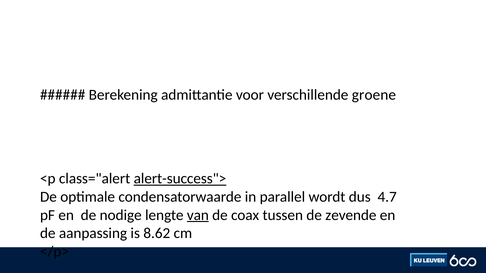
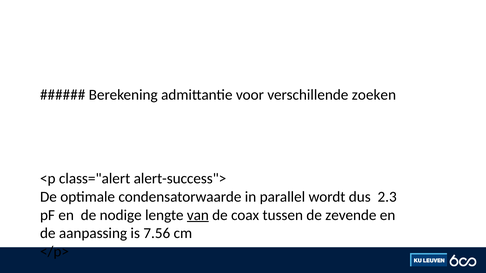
groene: groene -> zoeken (374, 95)
alert-success"> underline: present -> none (180, 179)
4.7: 4.7 -> 2.3 (387, 197)
8.62: 8.62 -> 7.56 (157, 234)
